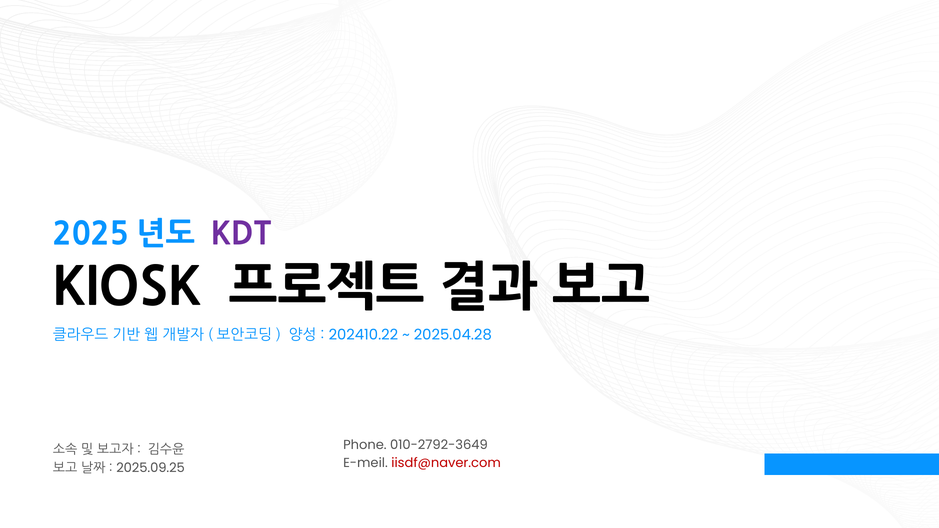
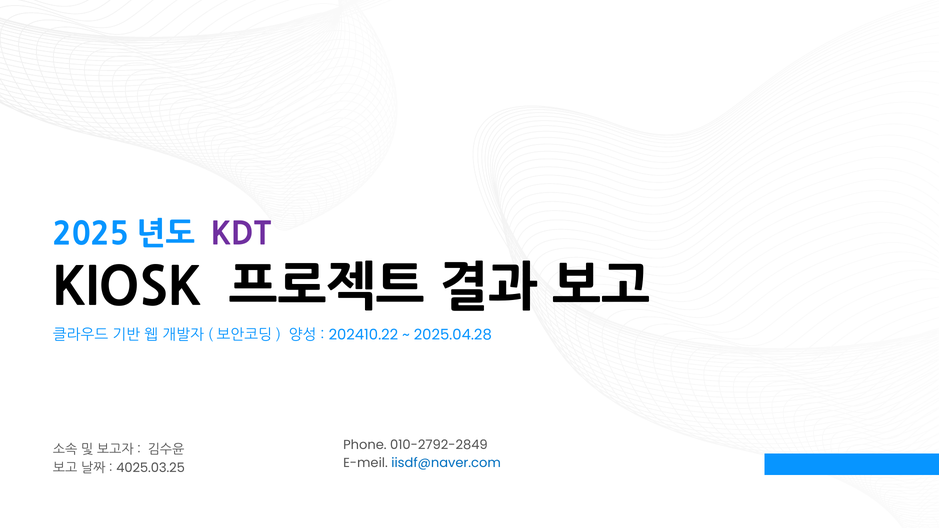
010-2792-3649: 010-2792-3649 -> 010-2792-2849 (439, 445)
2025.09.25: 2025.09.25 -> 4025.03.25 (151, 468)
iisdf@naver.com colour: red -> blue (446, 463)
